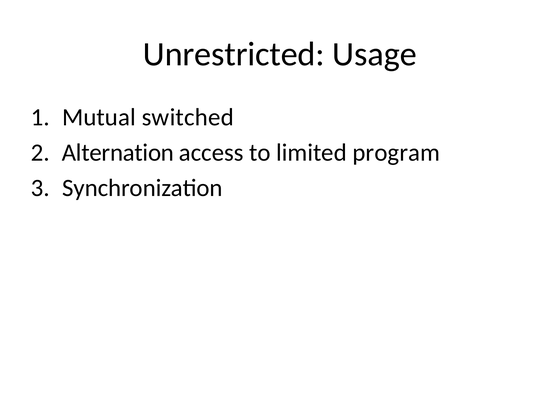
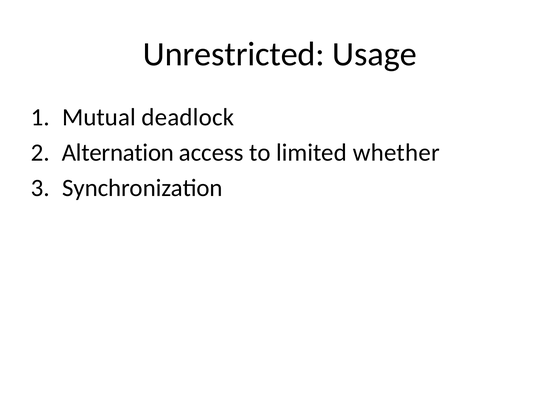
switched: switched -> deadlock (188, 117)
program: program -> whether (396, 153)
